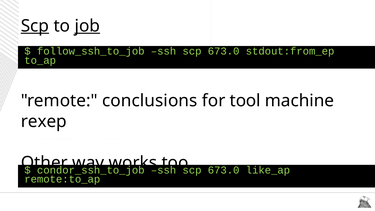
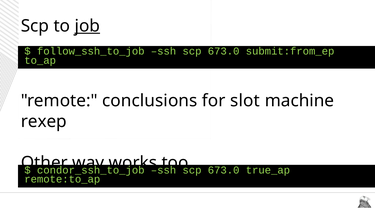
Scp underline: present -> none (35, 26)
stdout:from_ep: stdout:from_ep -> submit:from_ep (290, 51)
tool: tool -> slot (245, 101)
like_ap: like_ap -> true_ap (268, 170)
